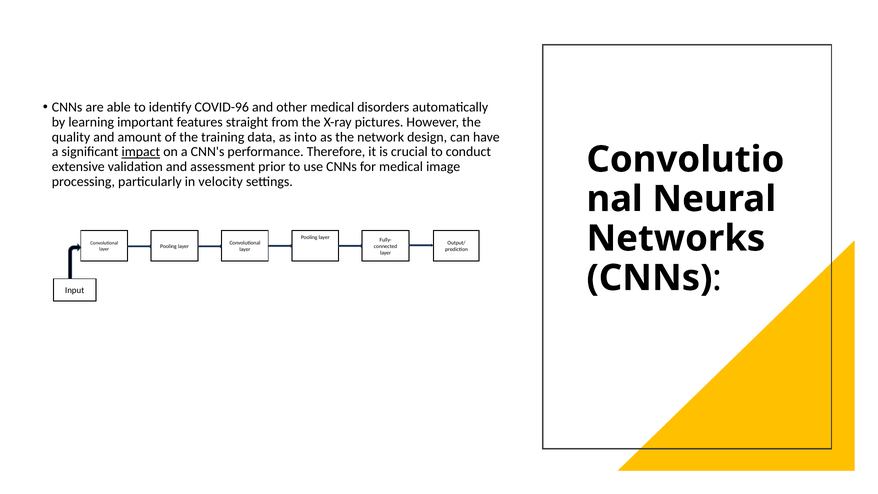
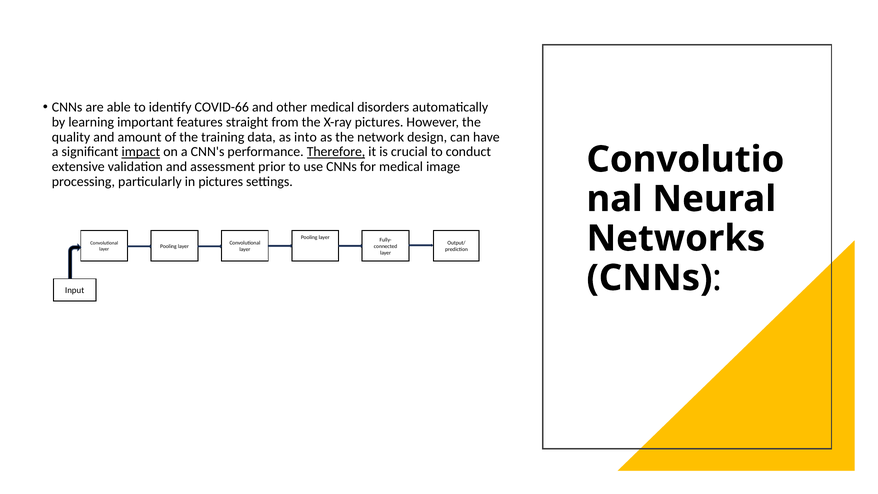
COVID-96: COVID-96 -> COVID-66 (222, 107)
Therefore underline: none -> present (336, 152)
in velocity: velocity -> pictures (221, 182)
